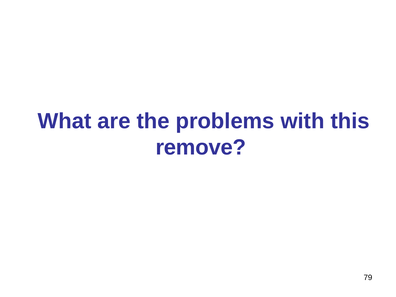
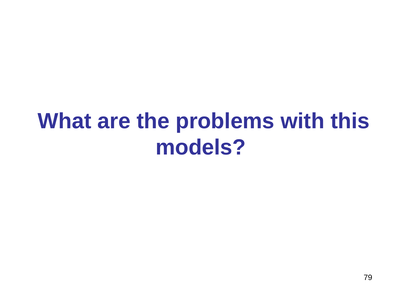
remove: remove -> models (201, 147)
